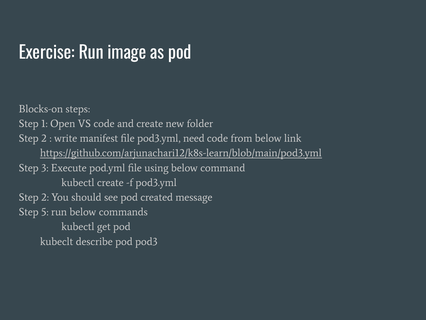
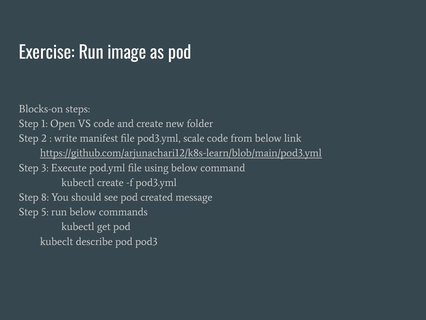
need: need -> scale (194, 138)
2: 2 -> 8 (45, 197)
